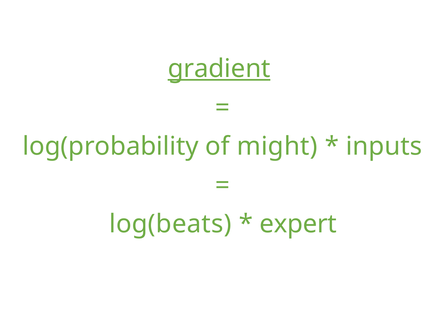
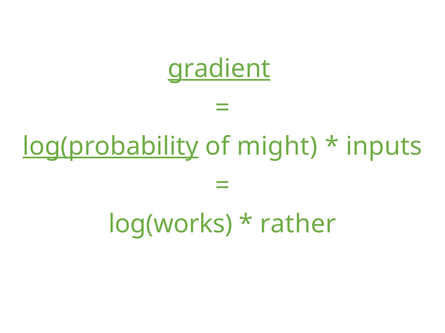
log(probability underline: none -> present (111, 147)
log(beats: log(beats -> log(works (171, 225)
expert: expert -> rather (298, 225)
